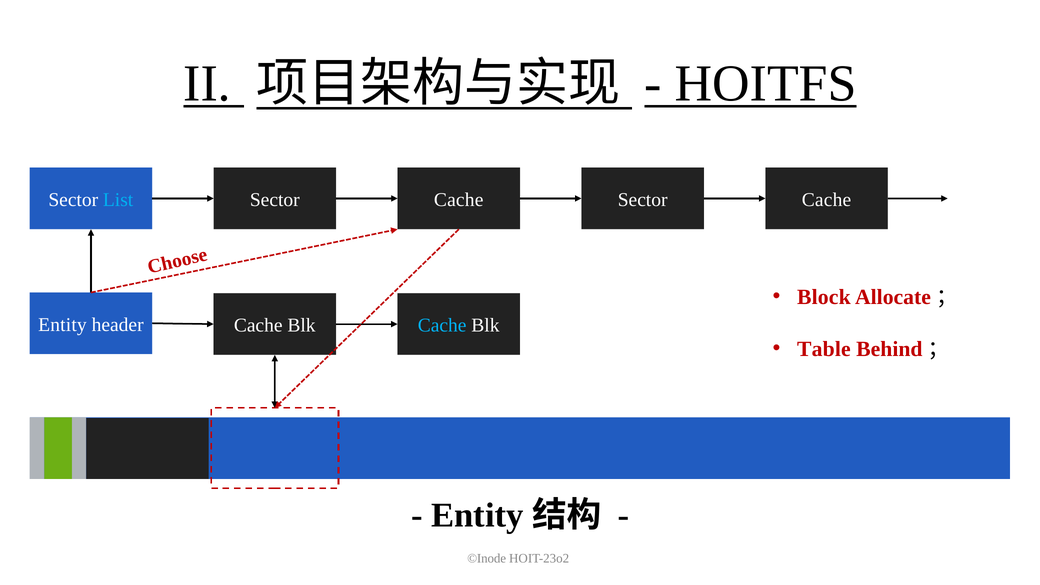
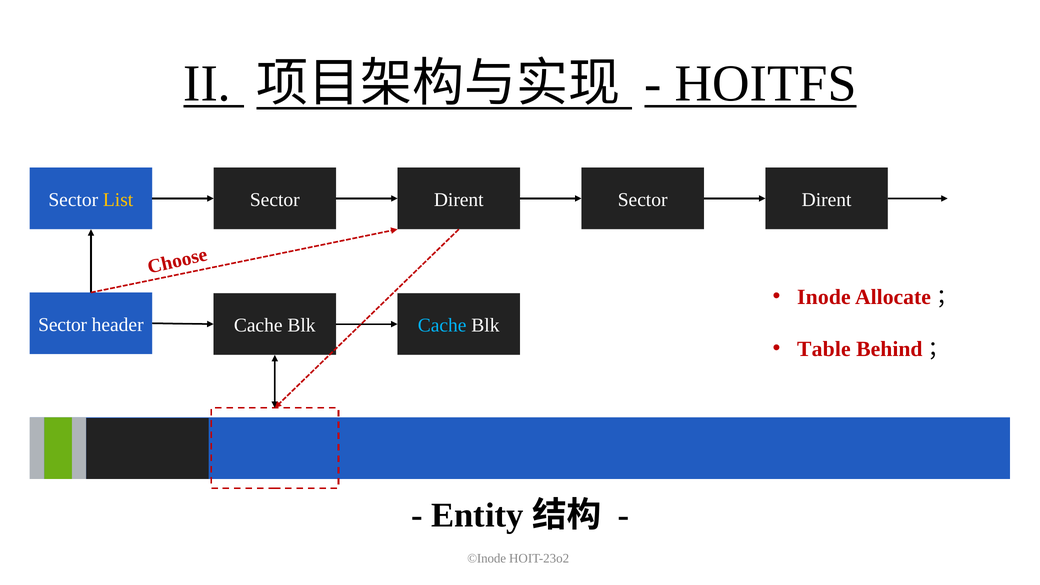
List colour: light blue -> yellow (118, 200)
Cache: Cache -> Dirent (459, 200)
Cache: Cache -> Dirent (827, 200)
Block: Block -> Inode (824, 297)
Entity: Entity -> Sector (63, 325)
